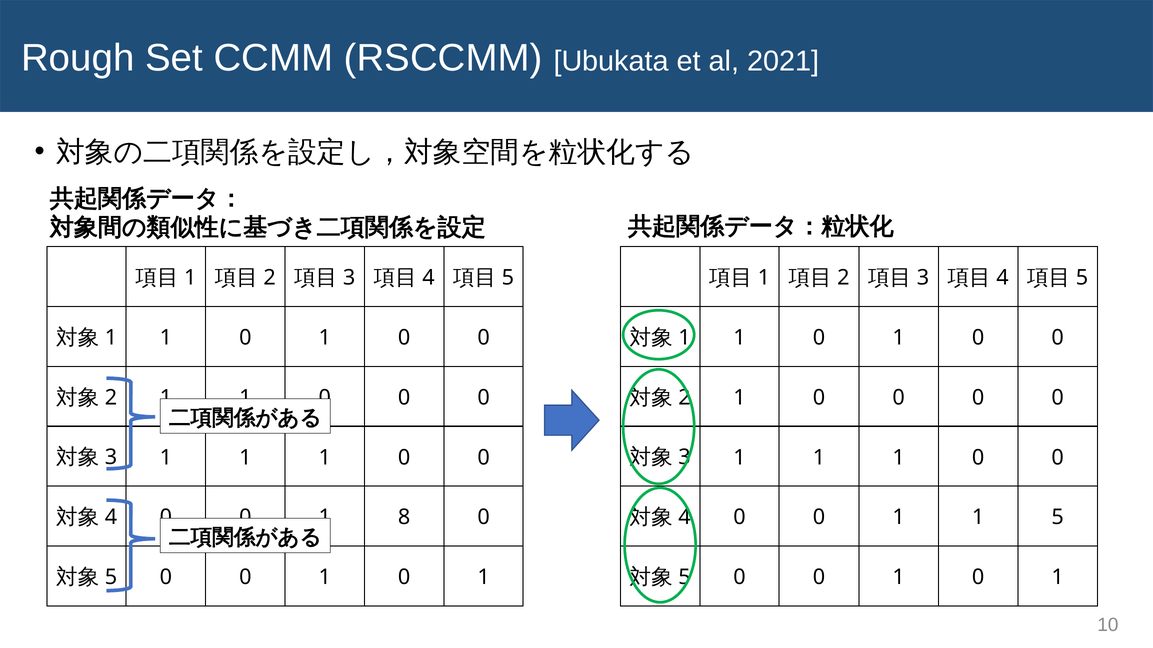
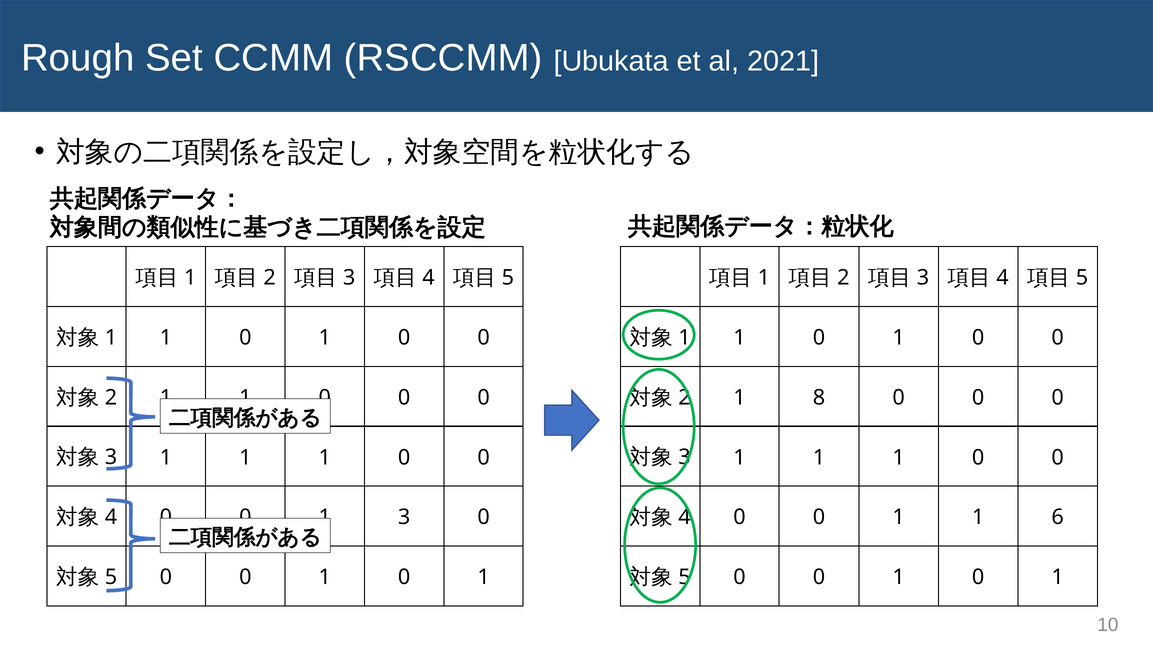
0: 0 -> 8 (819, 398)
8: 8 -> 3 (404, 518)
1 5: 5 -> 6 (1058, 518)
